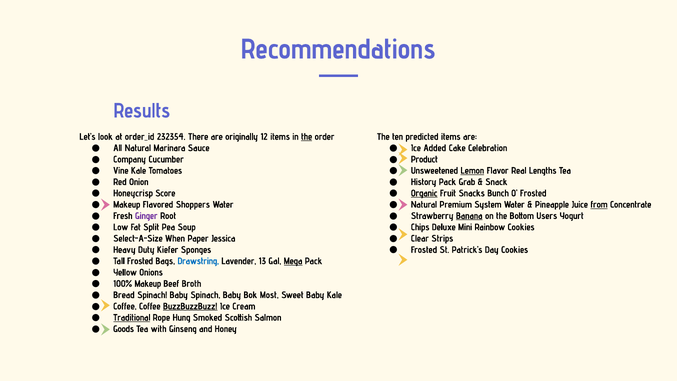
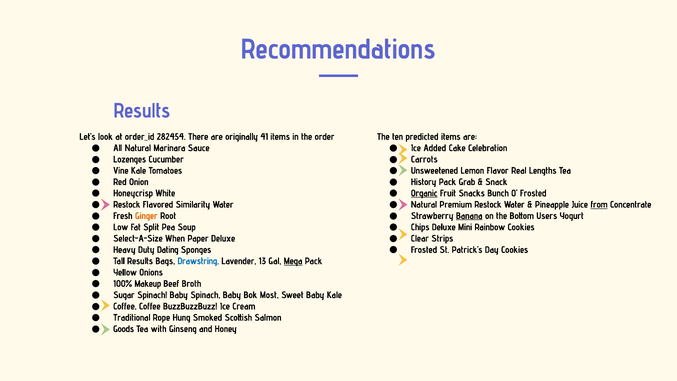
232354: 232354 -> 282454 (171, 137)
12: 12 -> 41 (264, 137)
the underline: present -> none (307, 137)
Company: Company -> Lozenges (130, 159)
Product: Product -> Carrots (424, 159)
Lemon underline: present -> none (472, 171)
Score: Score -> White (165, 193)
Makeup: Makeup -> Restock (127, 204)
Shoppers: Shoppers -> Similarity (193, 204)
Premium System: System -> Restock (488, 204)
Ginger colour: purple -> orange (146, 216)
Paper Jessica: Jessica -> Deluxe (223, 238)
Kiefer: Kiefer -> Dating (168, 250)
Tall Frosted: Frosted -> Results (140, 261)
Bread: Bread -> Sugar (124, 295)
BuzzBuzzBuzz underline: present -> none (190, 306)
Traditional underline: present -> none (132, 317)
